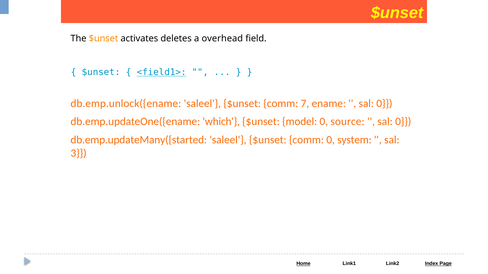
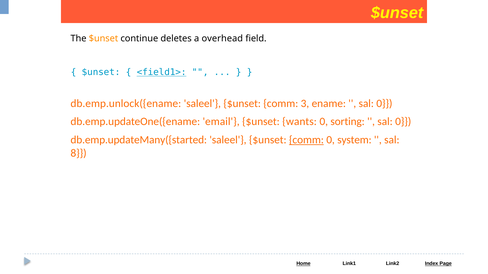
activates: activates -> continue (139, 38)
7: 7 -> 3 (305, 104)
which: which -> email (221, 122)
model: model -> wants (300, 122)
source: source -> sorting (348, 122)
comm underline: none -> present (306, 140)
3: 3 -> 8 (79, 154)
